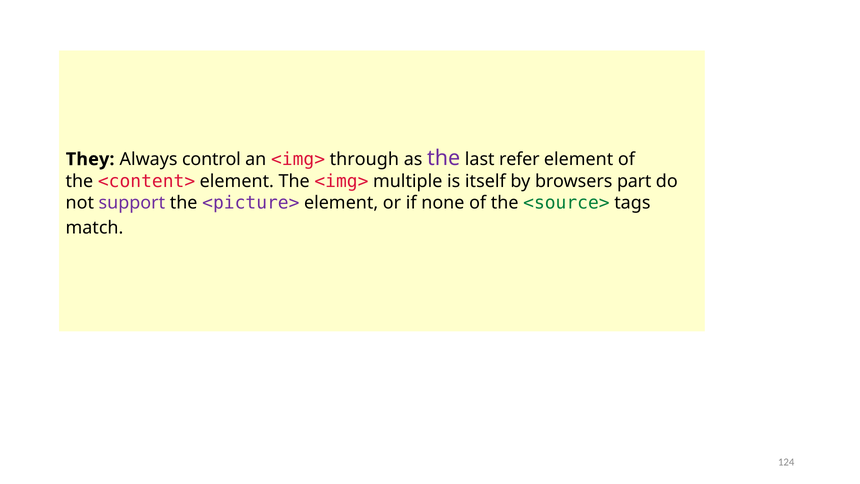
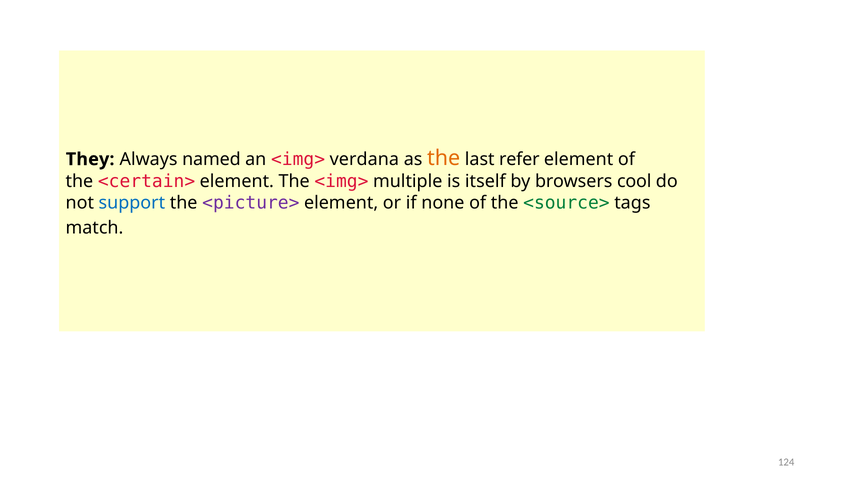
control: control -> named (211, 159)
through: through -> verdana (364, 159)
the colour: purple -> orange (444, 158)
<content>: <content> -> <certain> (147, 181)
part: part -> cool (634, 181)
support colour: purple -> blue (132, 203)
